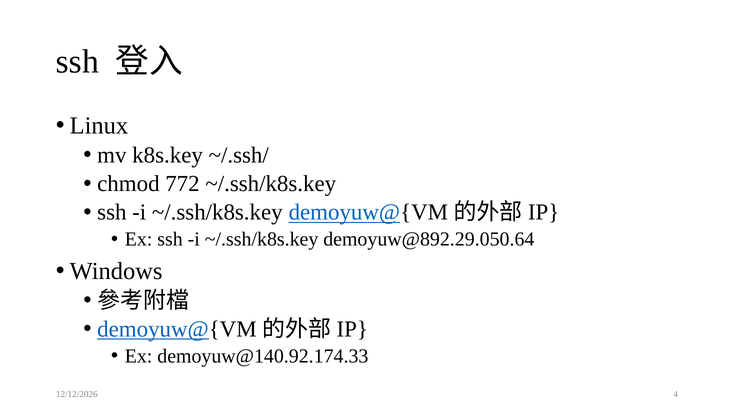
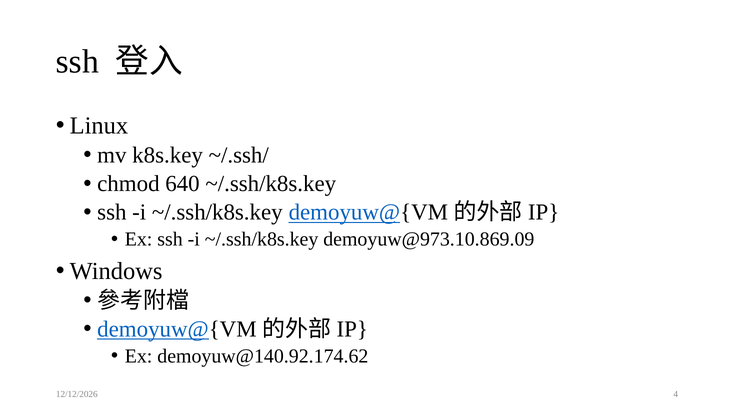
772: 772 -> 640 (182, 184)
demoyuw@892.29.050.64: demoyuw@892.29.050.64 -> demoyuw@973.10.869.09 (429, 239)
demoyuw@140.92.174.33: demoyuw@140.92.174.33 -> demoyuw@140.92.174.62 (263, 356)
